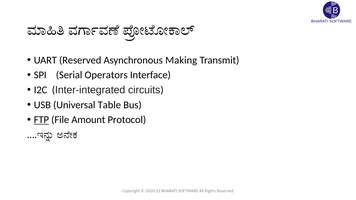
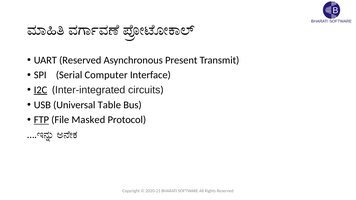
Making: Making -> Present (181, 60)
Operators: Operators -> Computer (106, 75)
I2C underline: none -> present (41, 90)
Amount: Amount -> Masked (88, 120)
